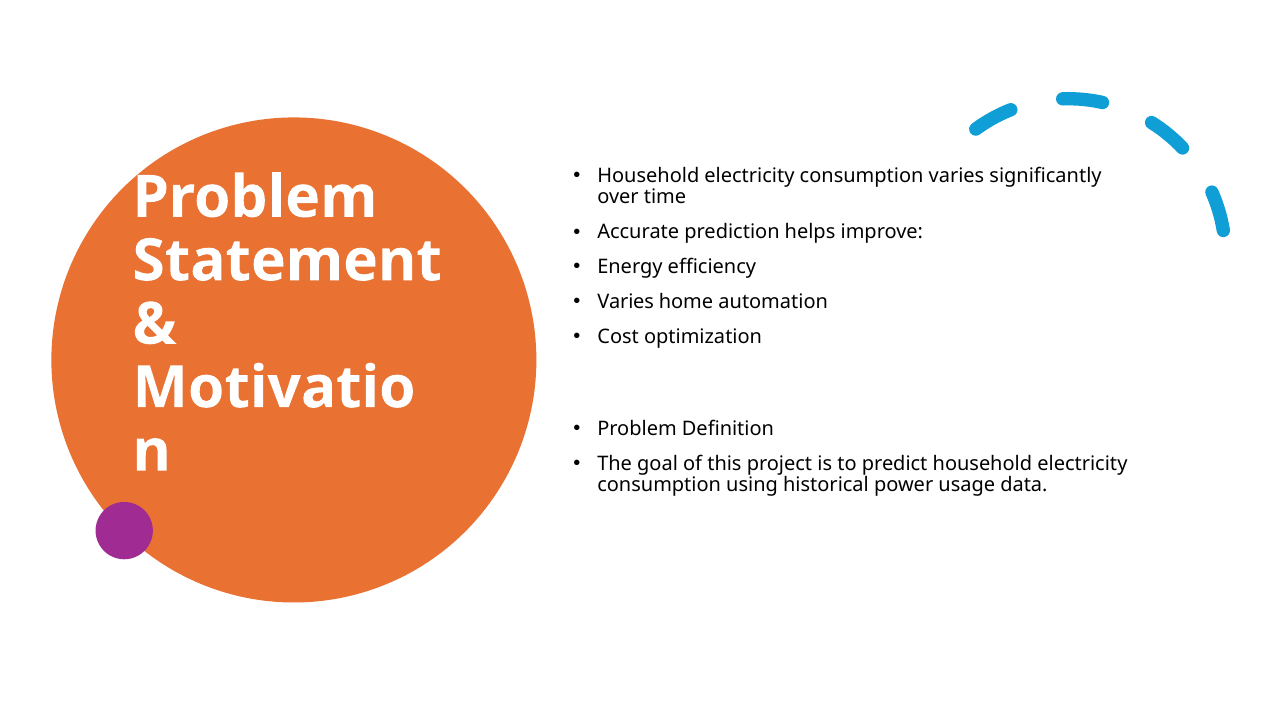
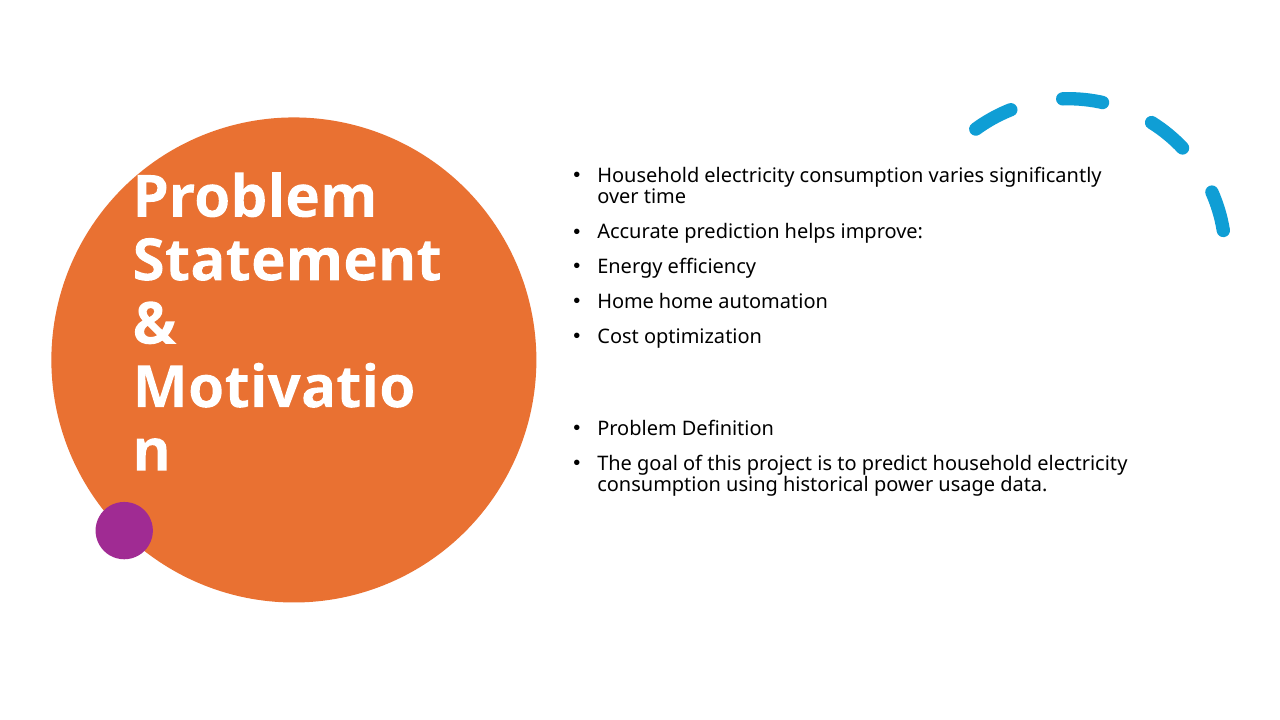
Varies: Varies -> Home (626, 302)
